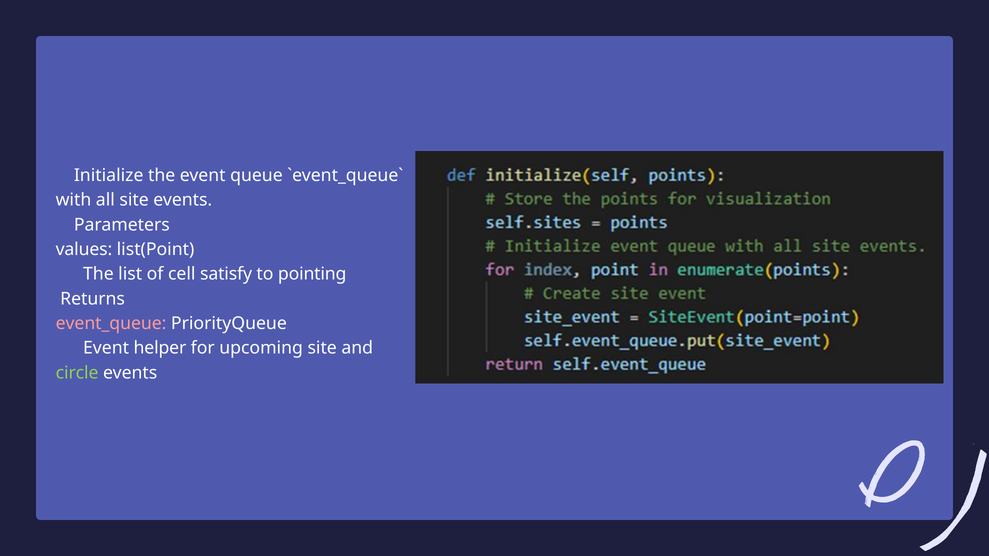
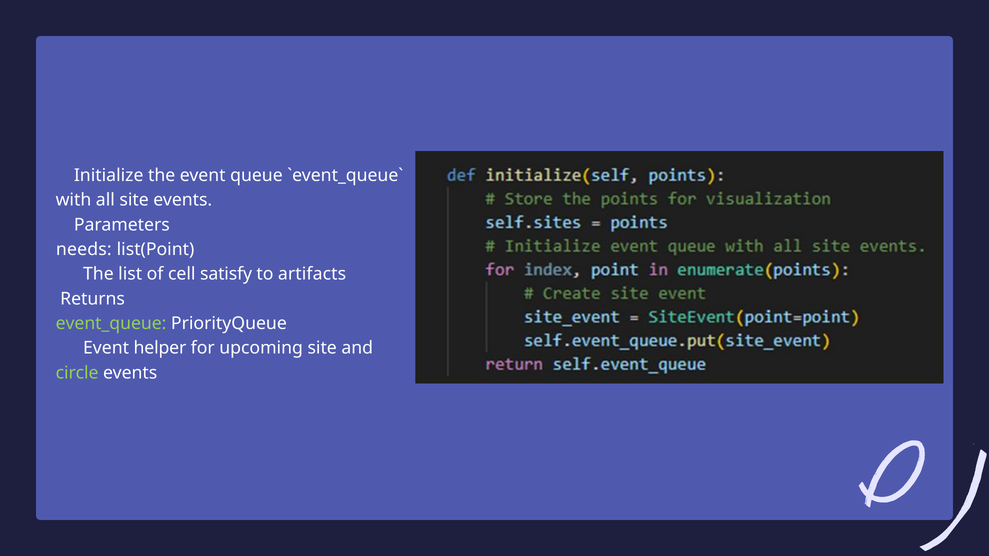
values: values -> needs (84, 250)
pointing: pointing -> artifacts (312, 274)
event_queue colour: pink -> light green (111, 324)
